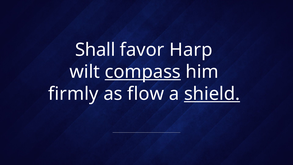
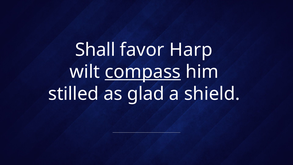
firmly: firmly -> stilled (73, 94)
flow: flow -> glad (146, 94)
shield underline: present -> none (212, 94)
